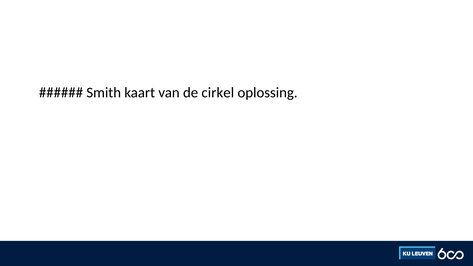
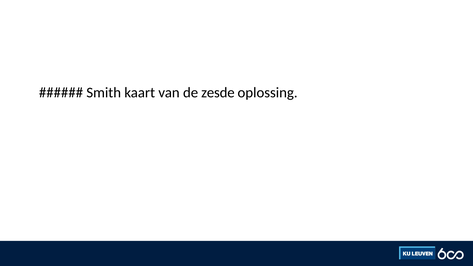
cirkel: cirkel -> zesde (218, 93)
